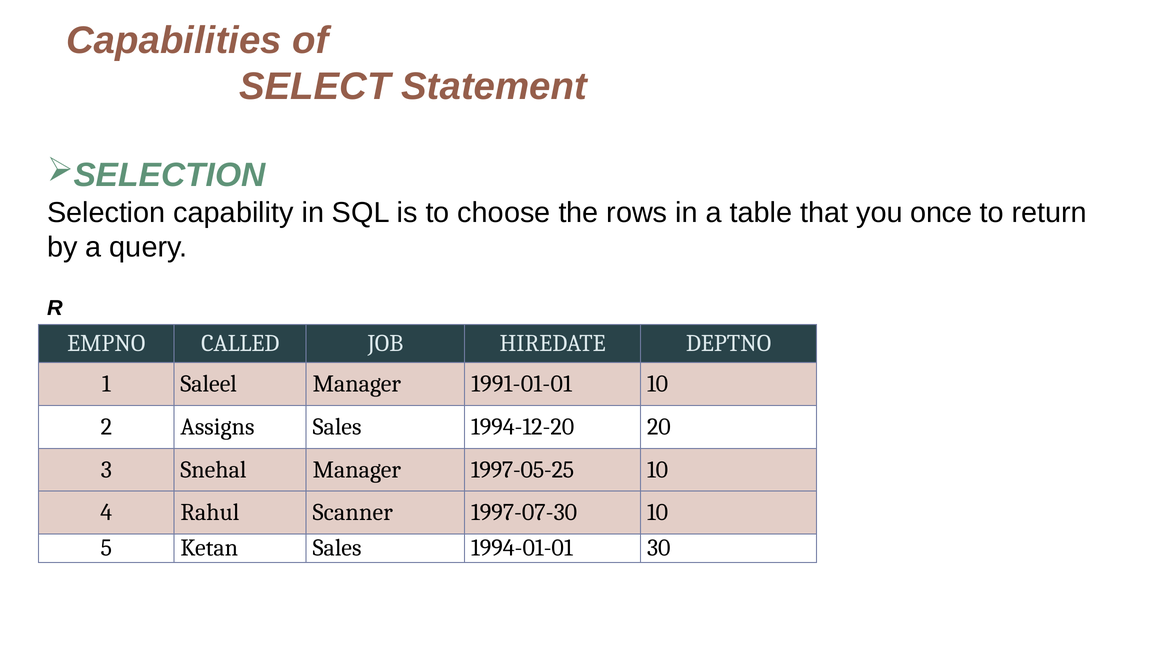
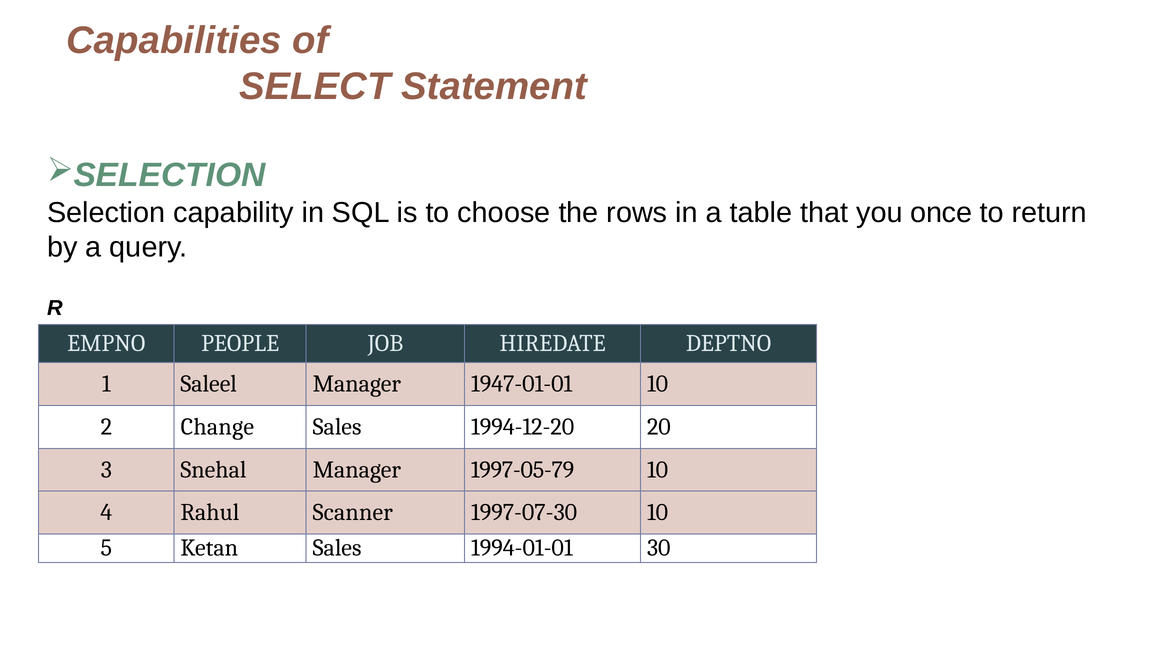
CALLED: CALLED -> PEOPLE (240, 343)
1991-01-01: 1991-01-01 -> 1947-01-01 (522, 384)
Assigns: Assigns -> Change (217, 426)
1997-05-25: 1997-05-25 -> 1997-05-79 (523, 469)
